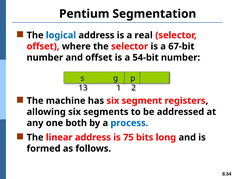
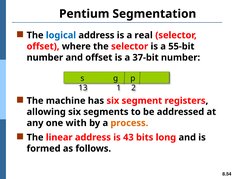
67-bit: 67-bit -> 55-bit (181, 46)
54-bit: 54-bit -> 37-bit (146, 57)
both: both -> with (76, 123)
process colour: blue -> orange (129, 123)
75: 75 -> 43 (128, 137)
